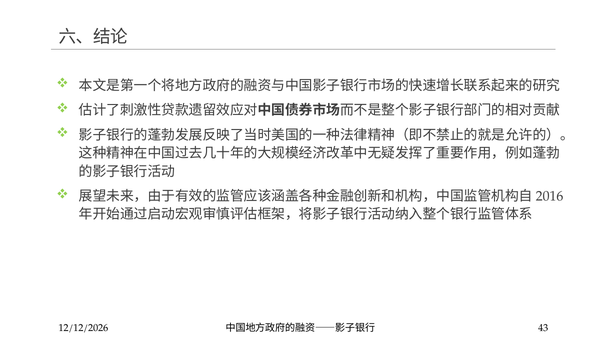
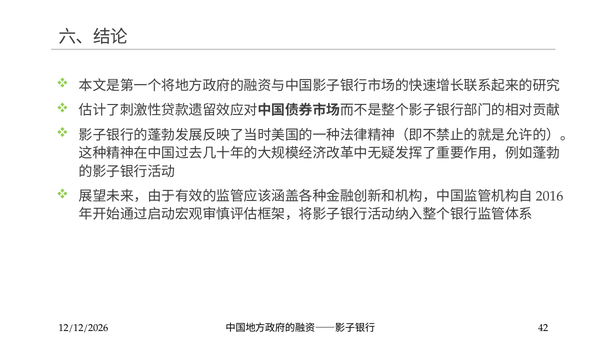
43: 43 -> 42 (543, 328)
